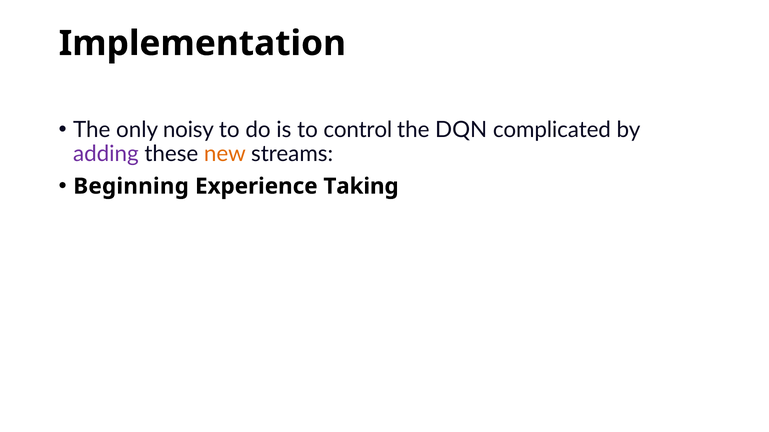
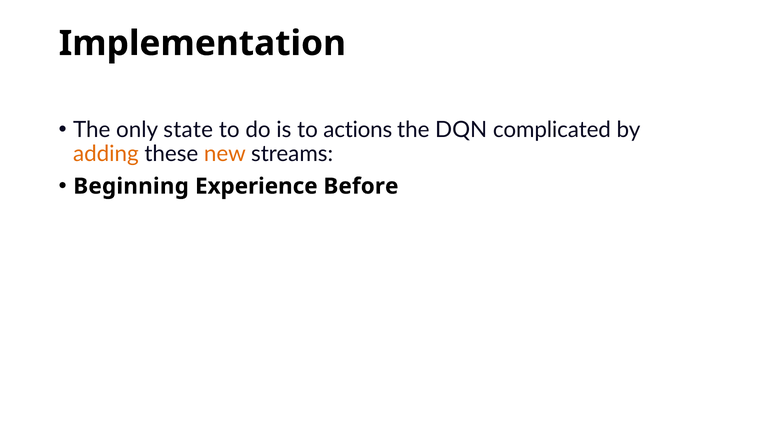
noisy: noisy -> state (188, 130)
control: control -> actions (358, 130)
adding colour: purple -> orange (106, 154)
Taking: Taking -> Before (361, 186)
